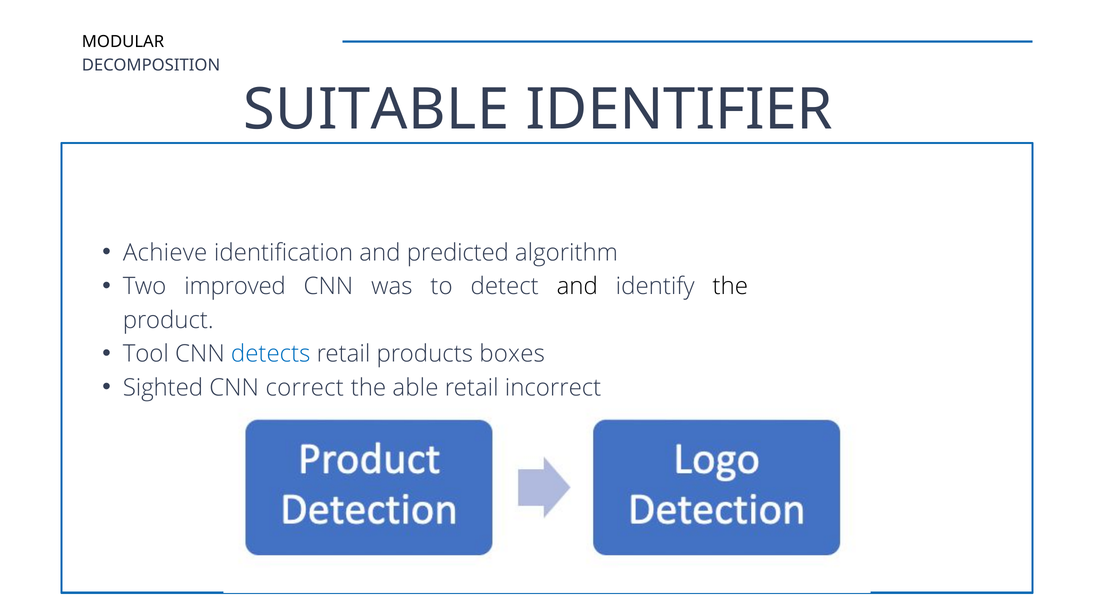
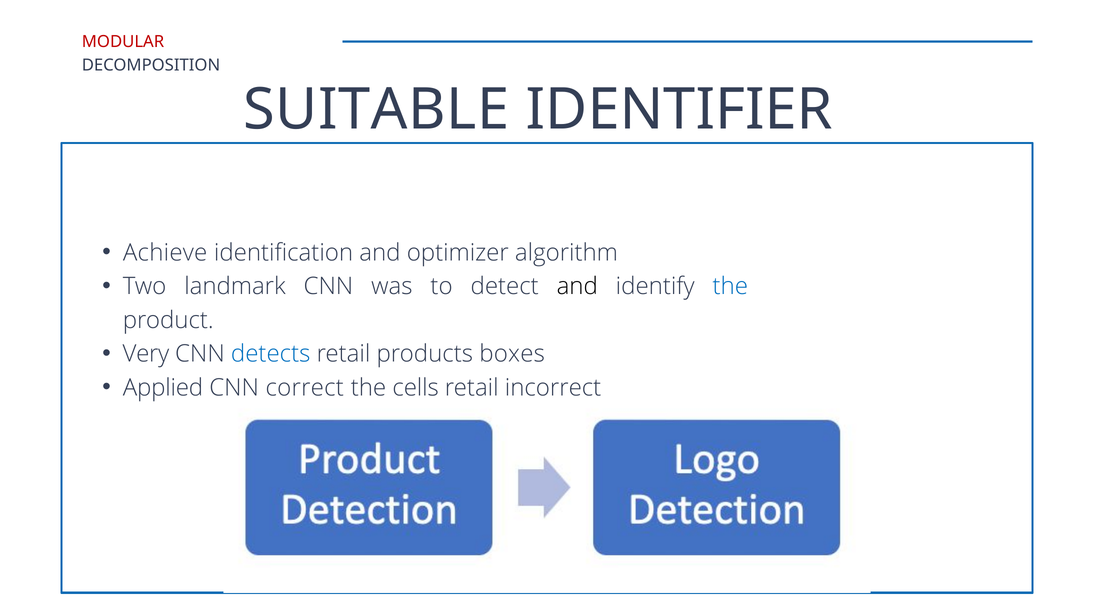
MODULAR colour: black -> red (123, 42)
predicted: predicted -> optimizer (458, 253)
improved: improved -> landmark (235, 287)
the colour: black -> blue (730, 287)
Tool: Tool -> Very (146, 354)
Sighted: Sighted -> Applied (163, 388)
able: able -> cells (416, 388)
